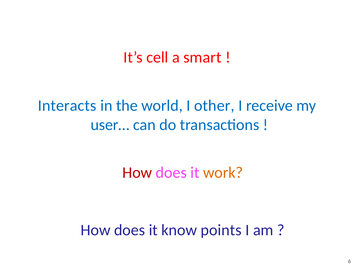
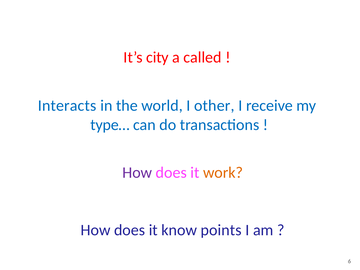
cell: cell -> city (157, 57)
smart: smart -> called (202, 57)
user…: user… -> type… (110, 125)
How colour: red -> purple (137, 173)
